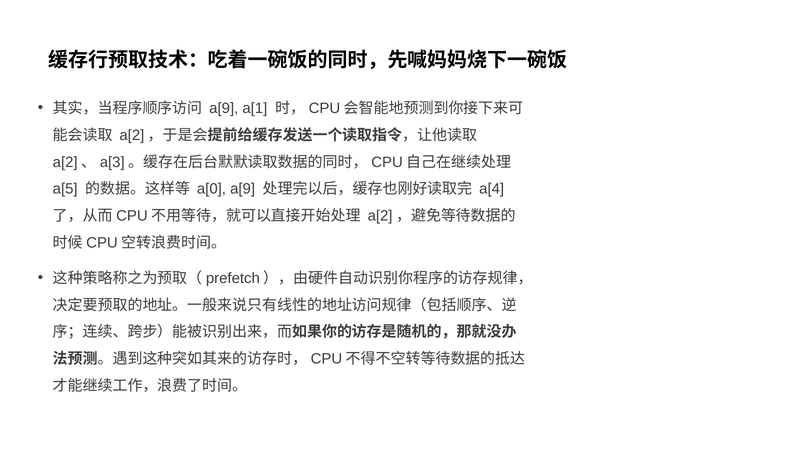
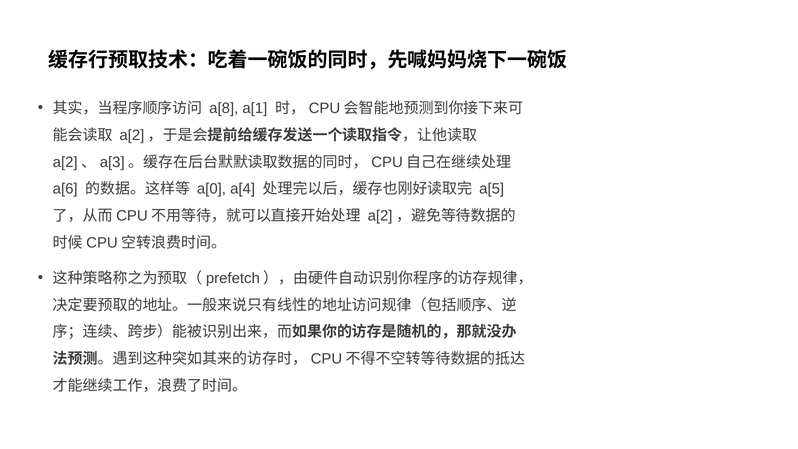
a[9: a[9 -> a[8 (224, 108)
a[5: a[5 -> a[6 (65, 189)
a[0 a[9: a[9 -> a[4 (243, 189)
a[4: a[4 -> a[5 (492, 189)
